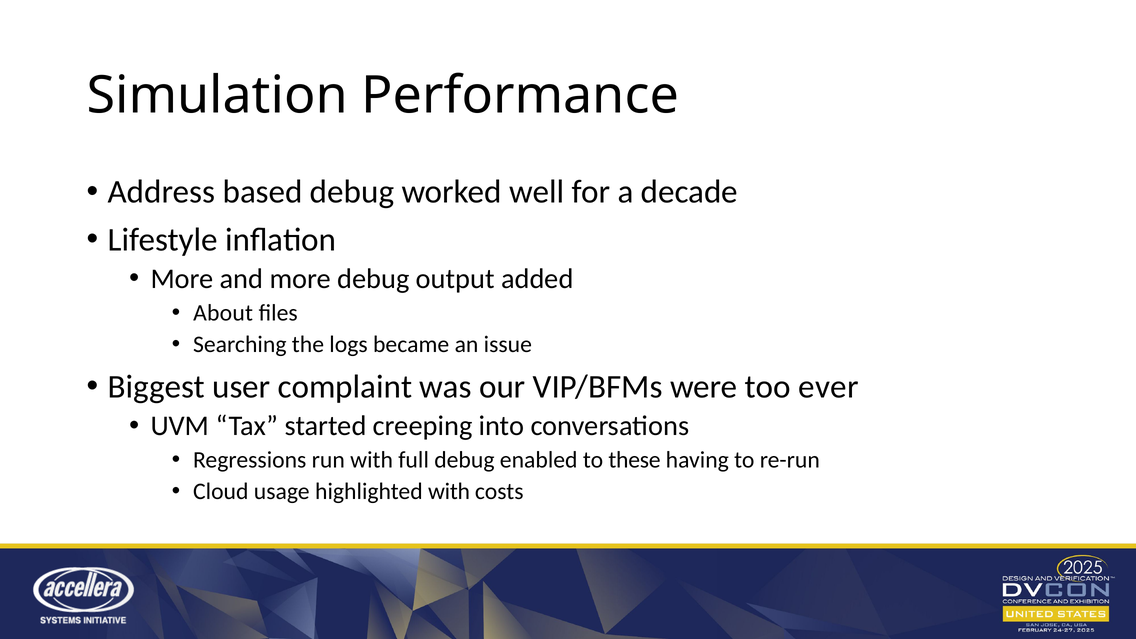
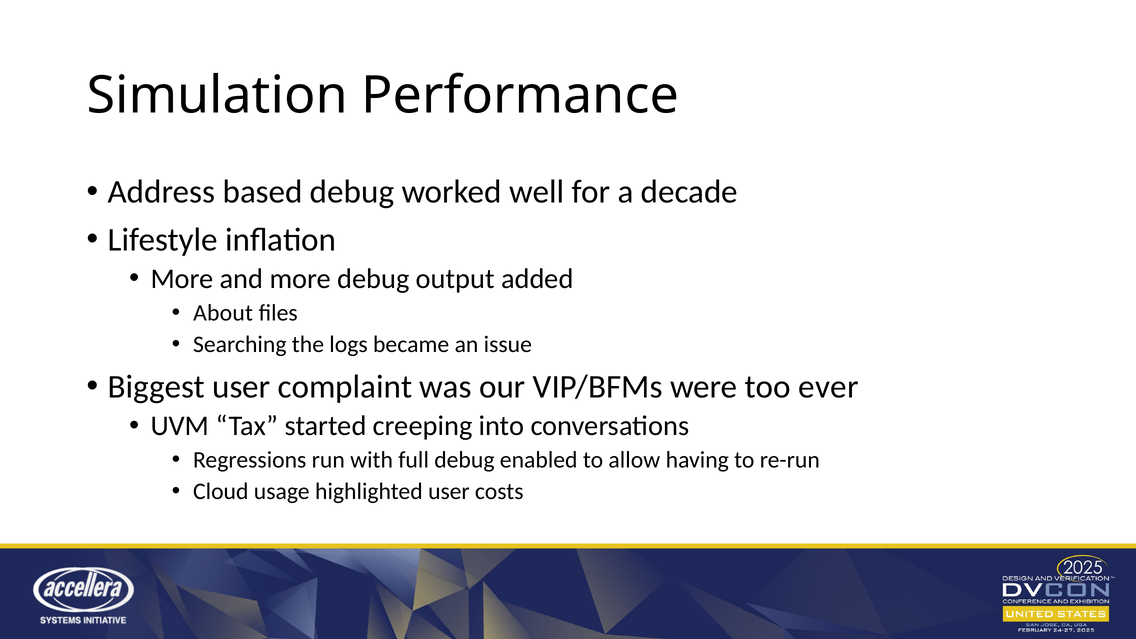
these: these -> allow (634, 460)
highlighted with: with -> user (449, 491)
